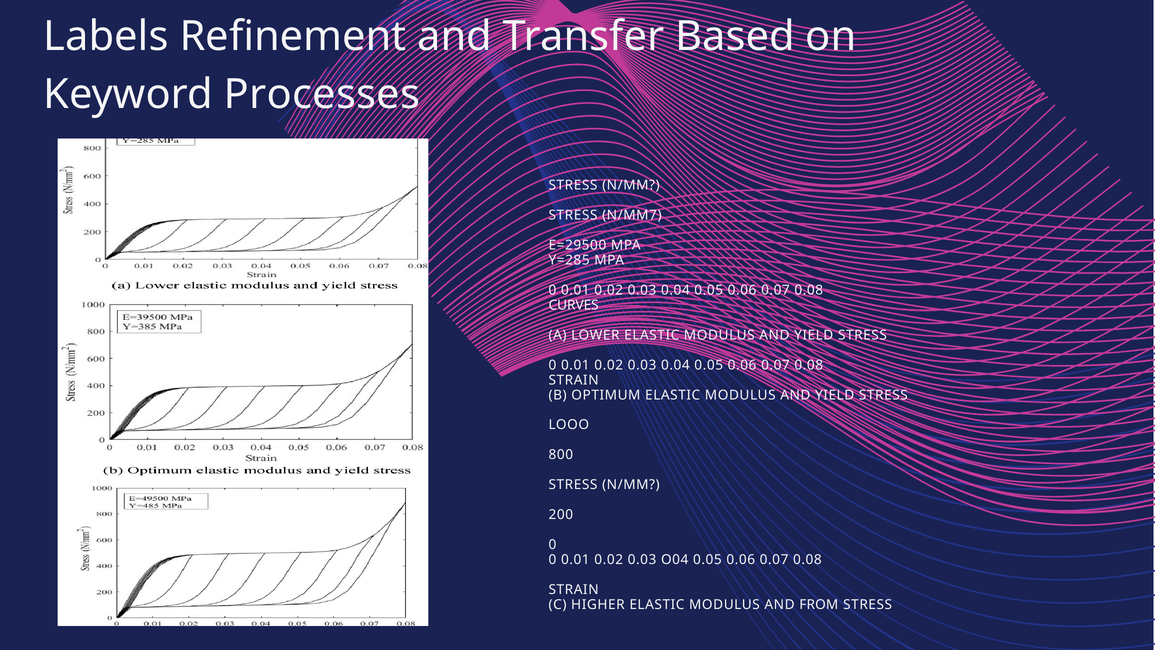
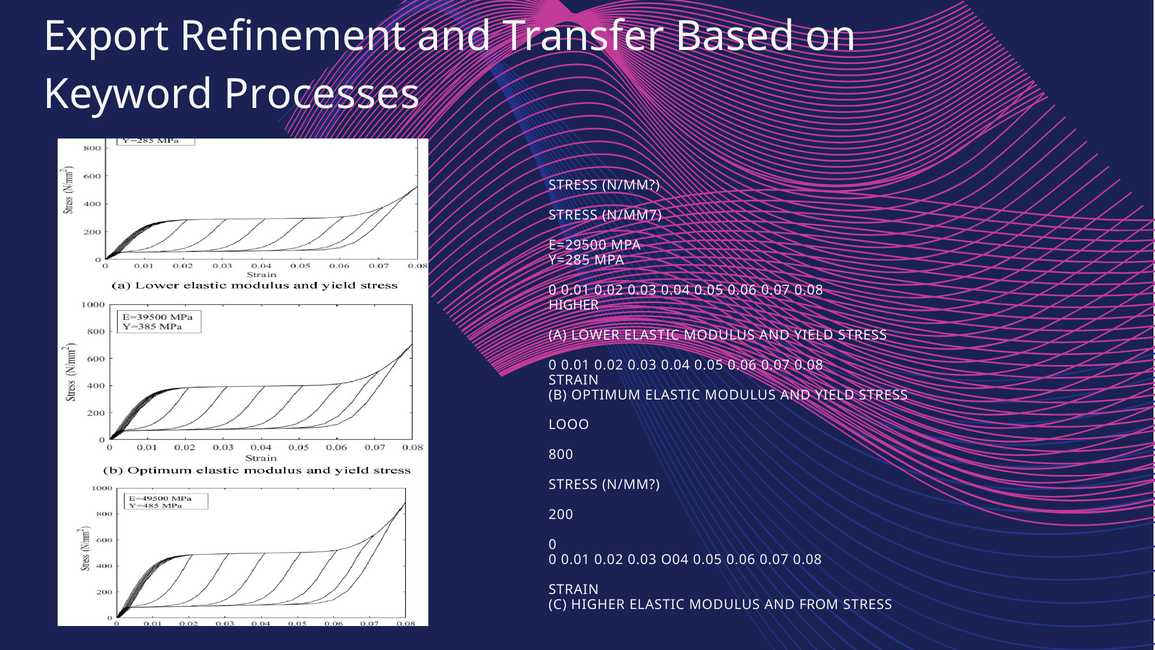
Labels: Labels -> Export (106, 36)
CURVES: CURVES -> HIGHER (574, 305)
